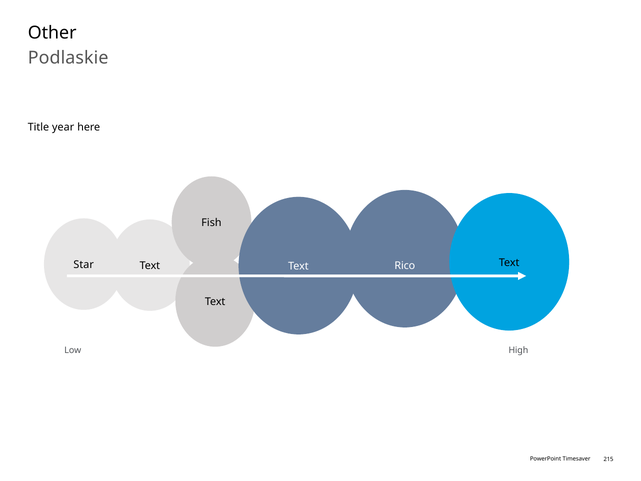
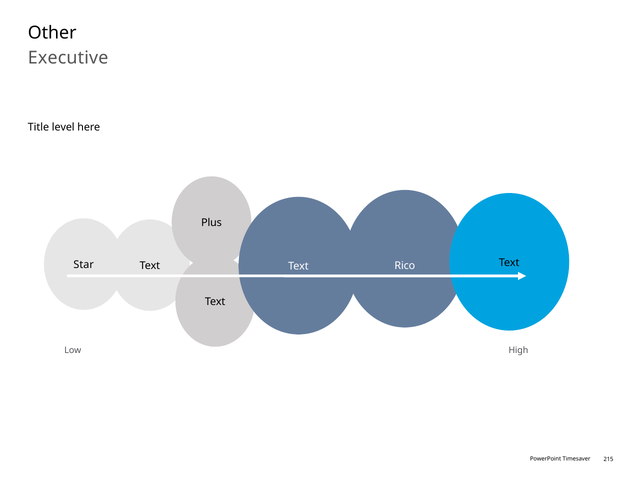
Podlaskie: Podlaskie -> Executive (68, 58)
year: year -> level (63, 127)
Fish: Fish -> Plus (212, 223)
